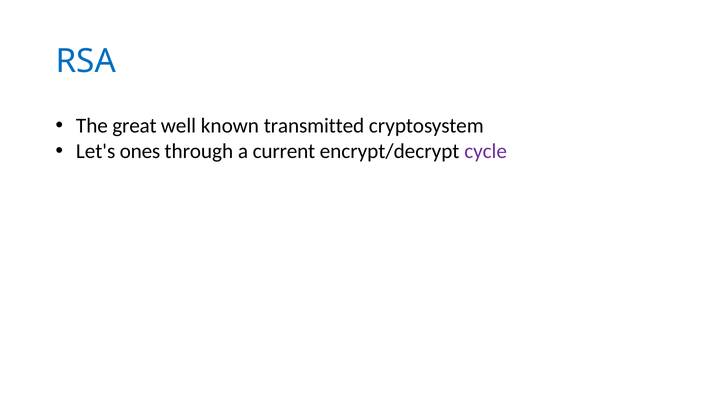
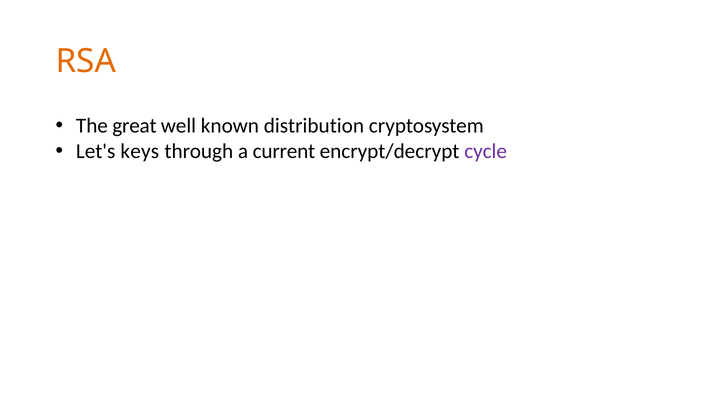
RSA colour: blue -> orange (86, 61)
transmitted: transmitted -> distribution (314, 126)
ones: ones -> keys (140, 151)
